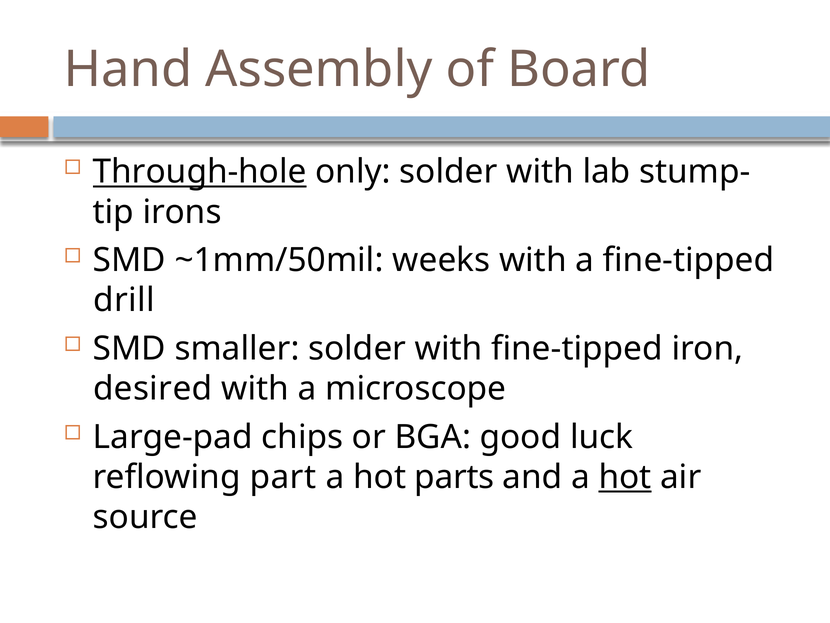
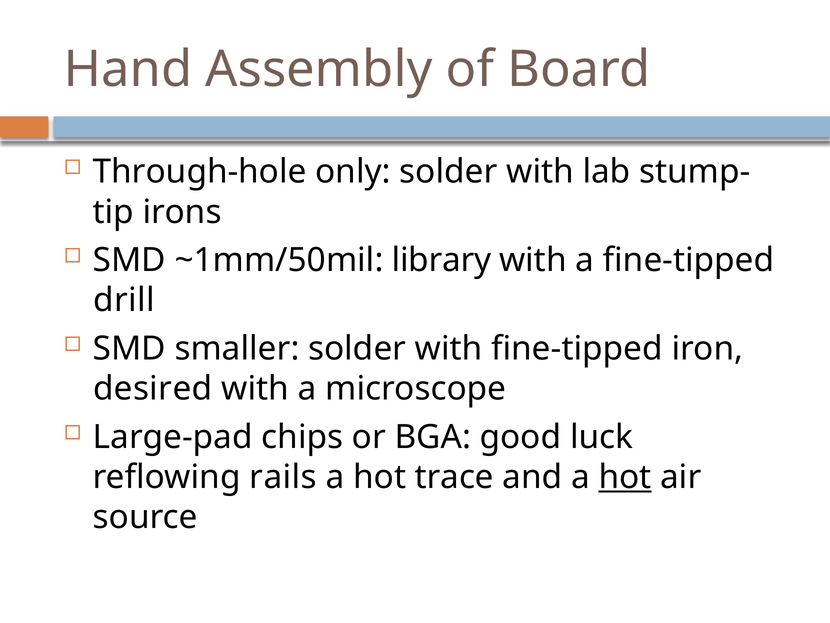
Through-hole underline: present -> none (200, 172)
weeks: weeks -> library (441, 260)
part: part -> rails (283, 477)
parts: parts -> trace (454, 477)
